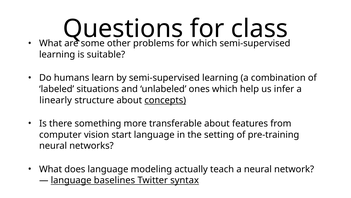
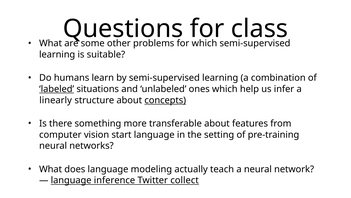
labeled underline: none -> present (57, 89)
baselines: baselines -> inference (114, 180)
syntax: syntax -> collect (185, 180)
